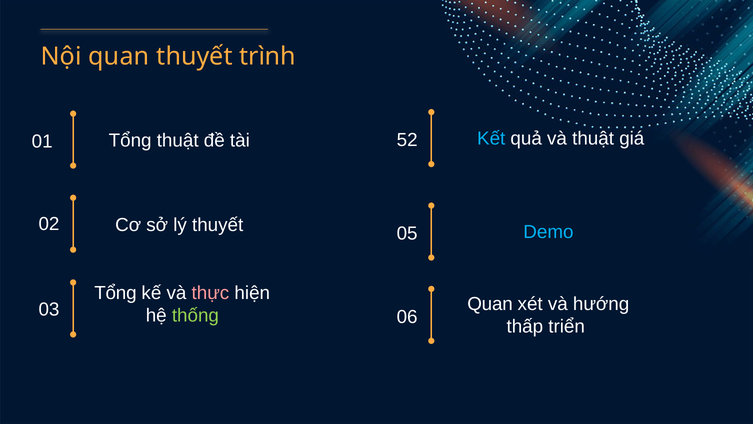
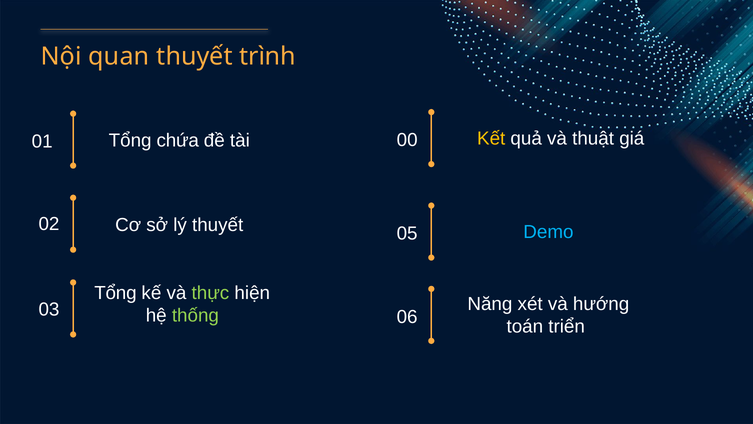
Kết colour: light blue -> yellow (491, 138)
Tổng thuật: thuật -> chứa (178, 140)
52: 52 -> 00 (407, 140)
thực colour: pink -> light green (210, 293)
Quan: Quan -> Năng (490, 304)
thấp: thấp -> toán (525, 326)
